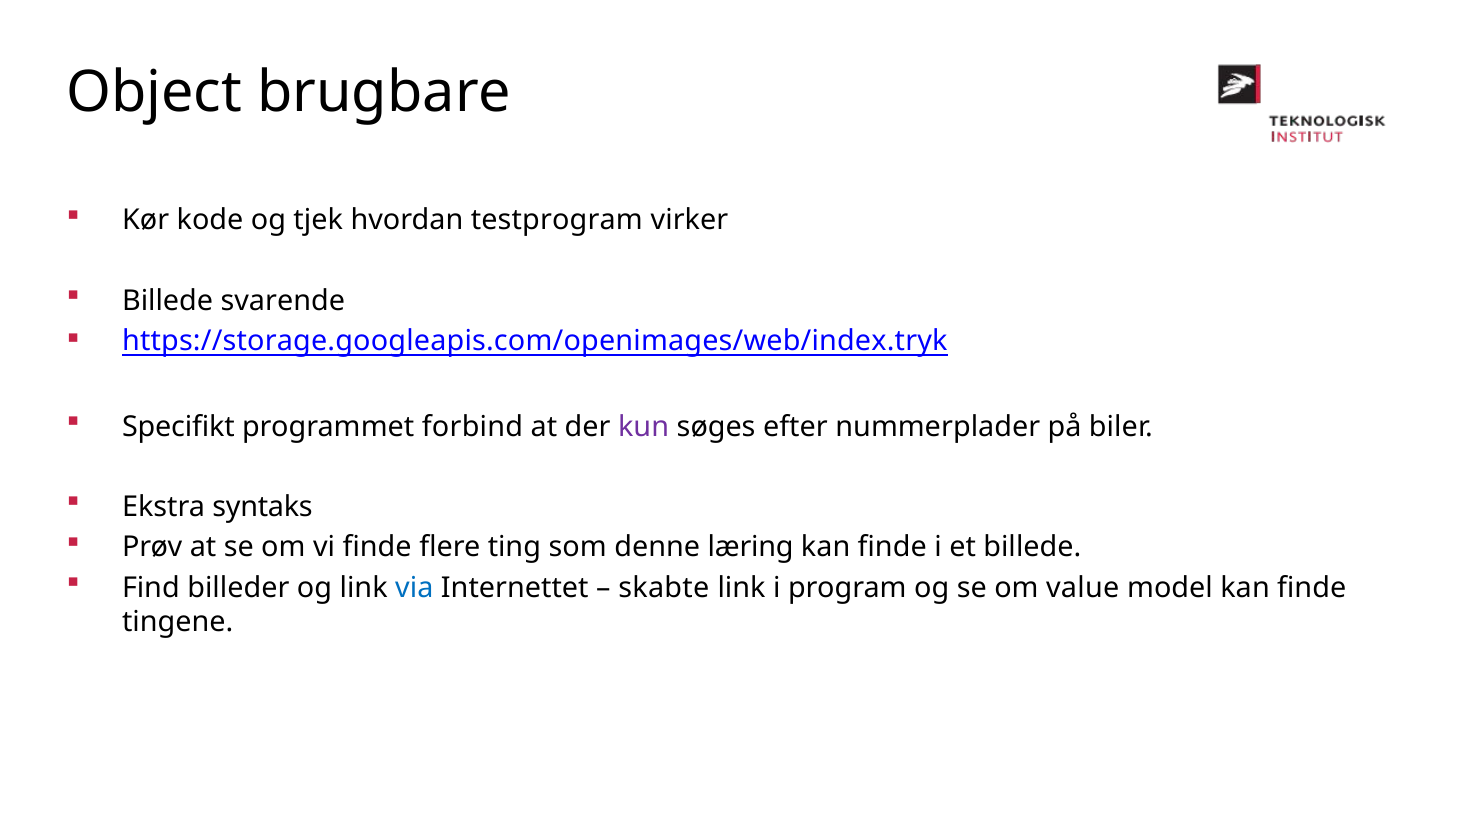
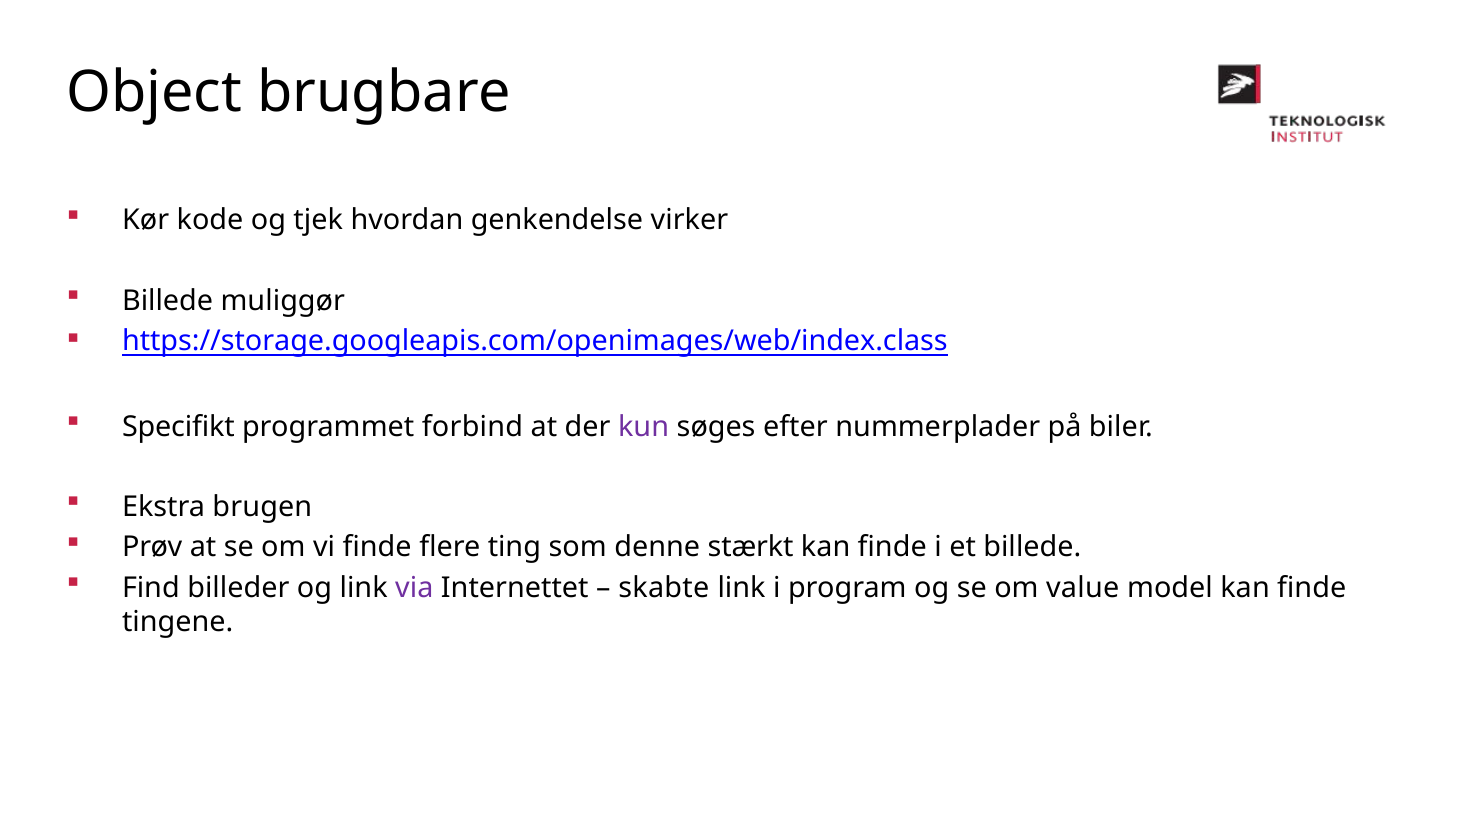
testprogram: testprogram -> genkendelse (557, 220)
svarende: svarende -> muliggør (283, 301)
https://storage.googleapis.com/openimages/web/index.tryk: https://storage.googleapis.com/openimages/web/index.tryk -> https://storage.googleapis.com/openimages/web/index.class (535, 341)
syntaks: syntaks -> brugen (262, 507)
læring: læring -> stærkt (751, 547)
via colour: blue -> purple (414, 588)
